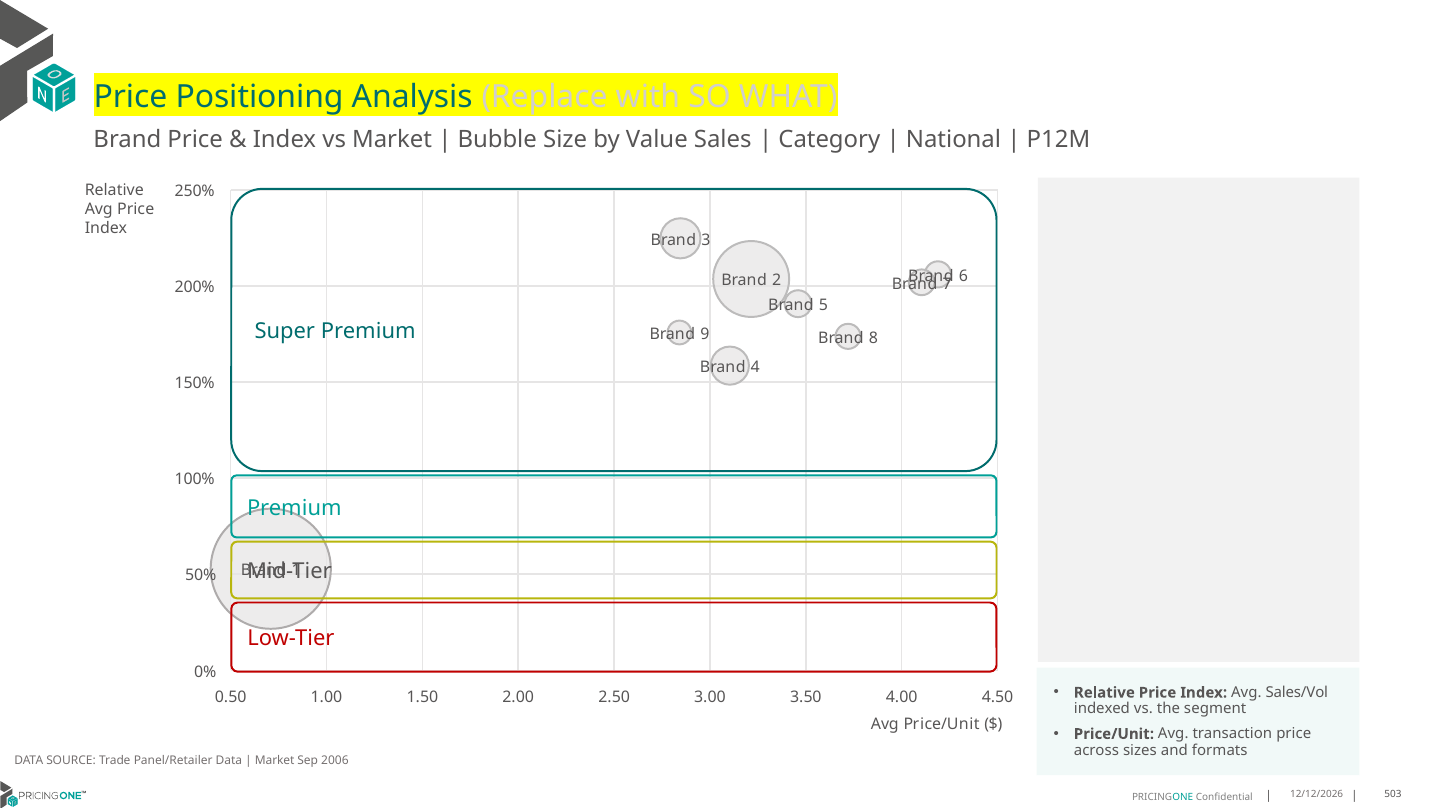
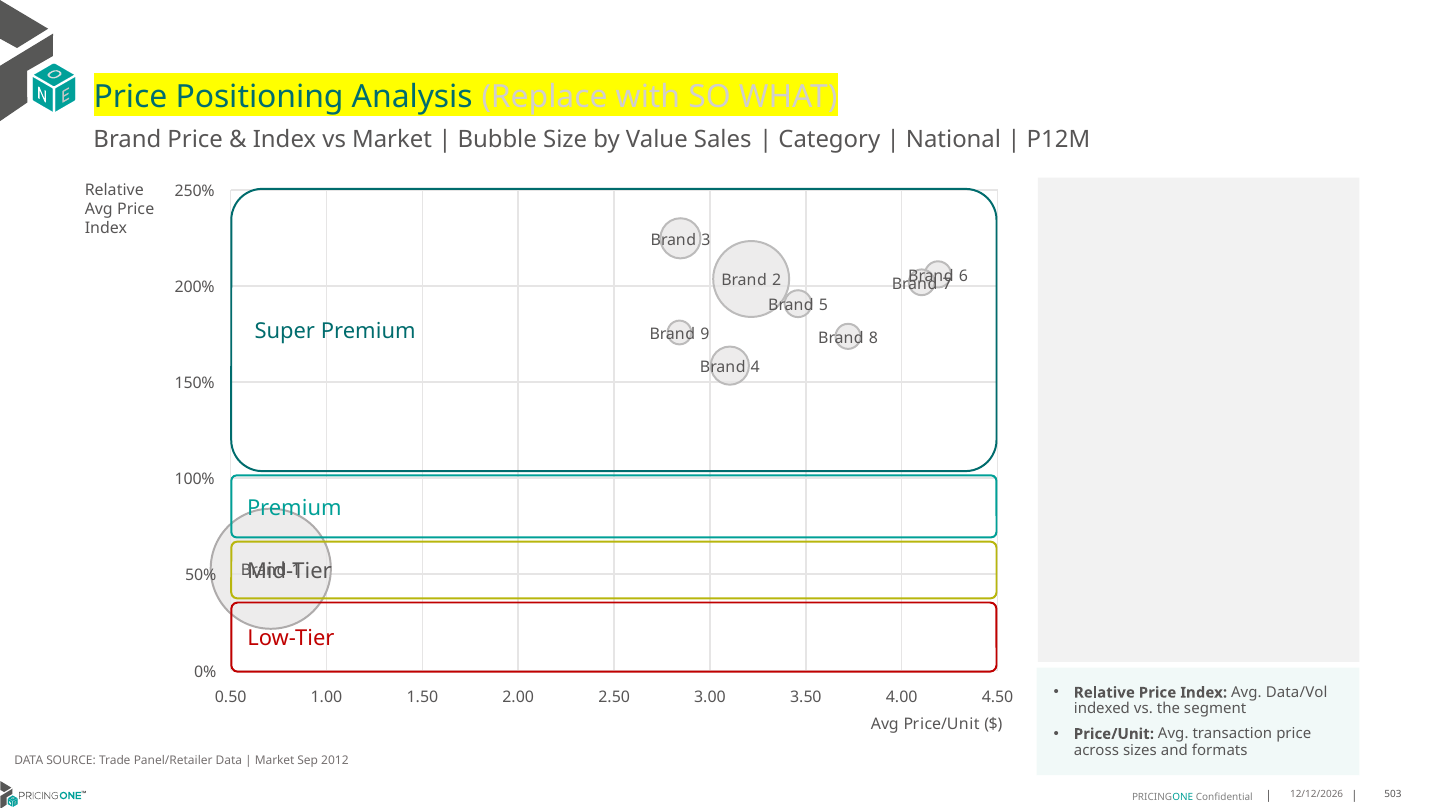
Sales/Vol: Sales/Vol -> Data/Vol (1297, 693)
2006: 2006 -> 2012 (335, 761)
